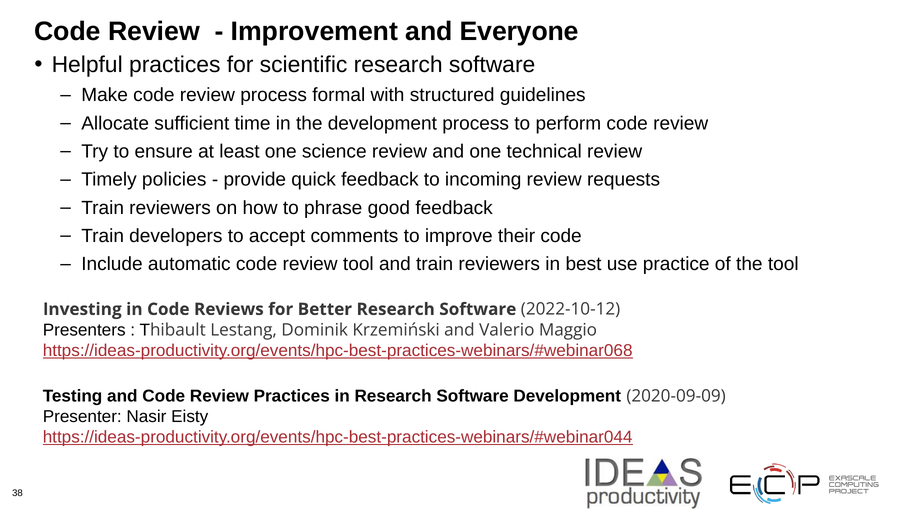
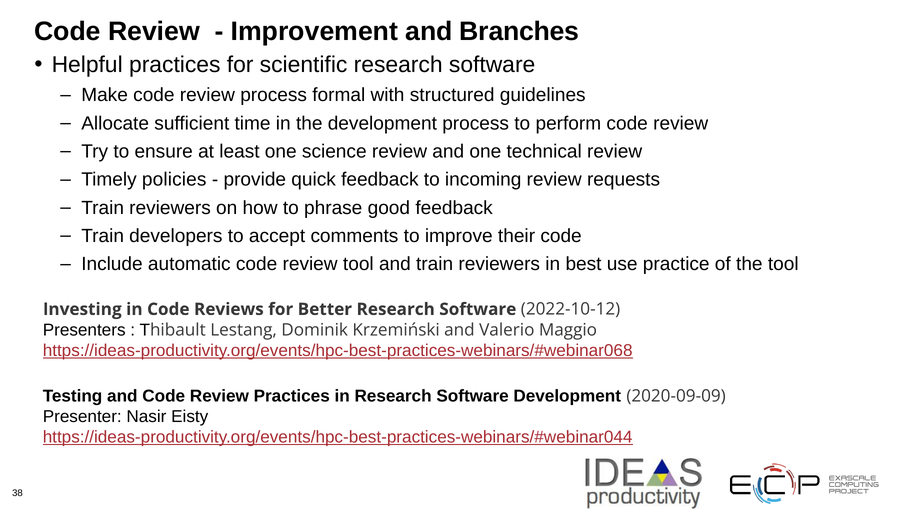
Everyone: Everyone -> Branches (519, 31)
